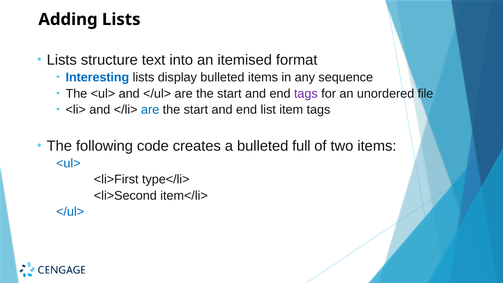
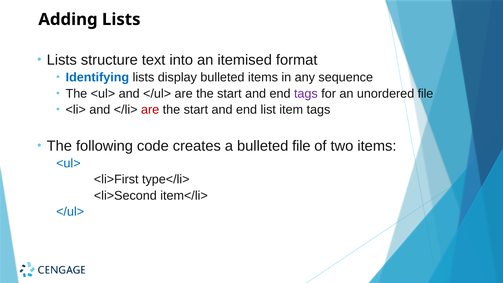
Interesting: Interesting -> Identifying (97, 77)
are colour: blue -> red (150, 110)
bulleted full: full -> file (301, 146)
